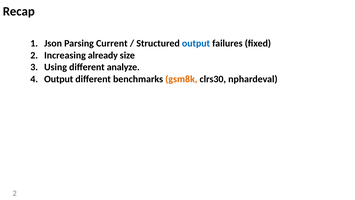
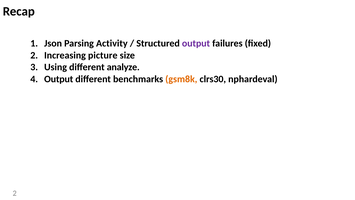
Current: Current -> Activity (112, 43)
output colour: blue -> purple (196, 43)
already: already -> picture (103, 55)
